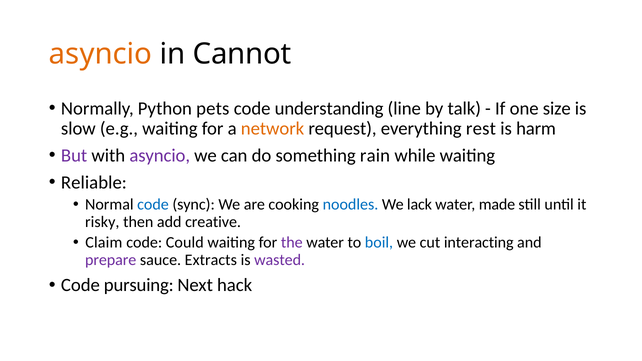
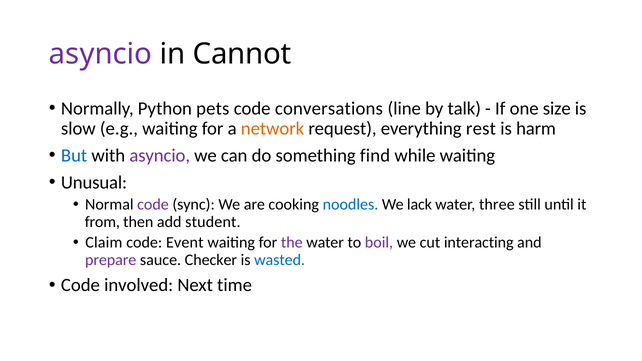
asyncio colour: orange -> purple (101, 54)
understanding: understanding -> conversations (329, 109)
But colour: purple -> blue (74, 156)
rain: rain -> find (375, 156)
Reliable: Reliable -> Unusual (94, 182)
code colour: blue -> purple (153, 205)
made: made -> three (497, 205)
risky: risky -> from (102, 222)
creative: creative -> student (213, 222)
Could: Could -> Event (185, 243)
boil colour: blue -> purple (379, 243)
Extracts: Extracts -> Checker (211, 260)
wasted colour: purple -> blue (280, 260)
pursuing: pursuing -> involved (139, 285)
hack: hack -> time (235, 285)
